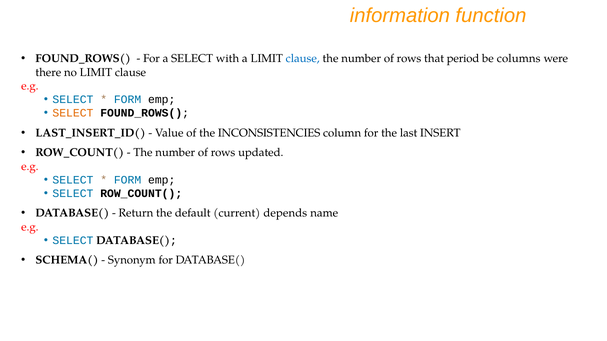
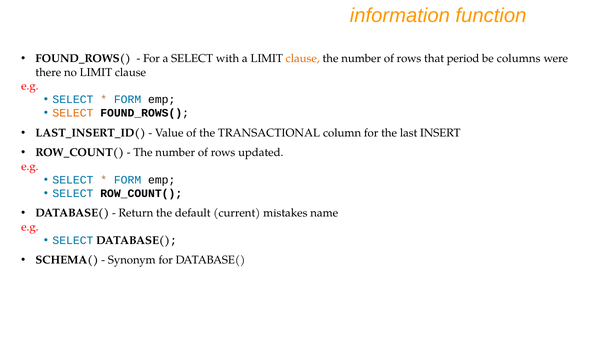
clause colour: blue -> orange (303, 59)
INCONSISTENCIES: INCONSISTENCIES -> TRANSACTIONAL (269, 133)
depends: depends -> mistakes (285, 214)
